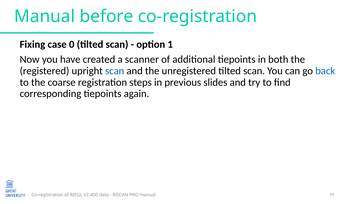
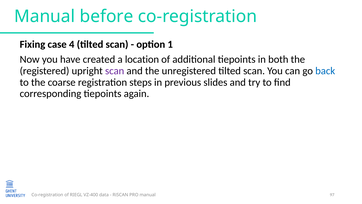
0: 0 -> 4 (72, 44)
scanner: scanner -> location (142, 59)
scan colour: blue -> purple (115, 71)
